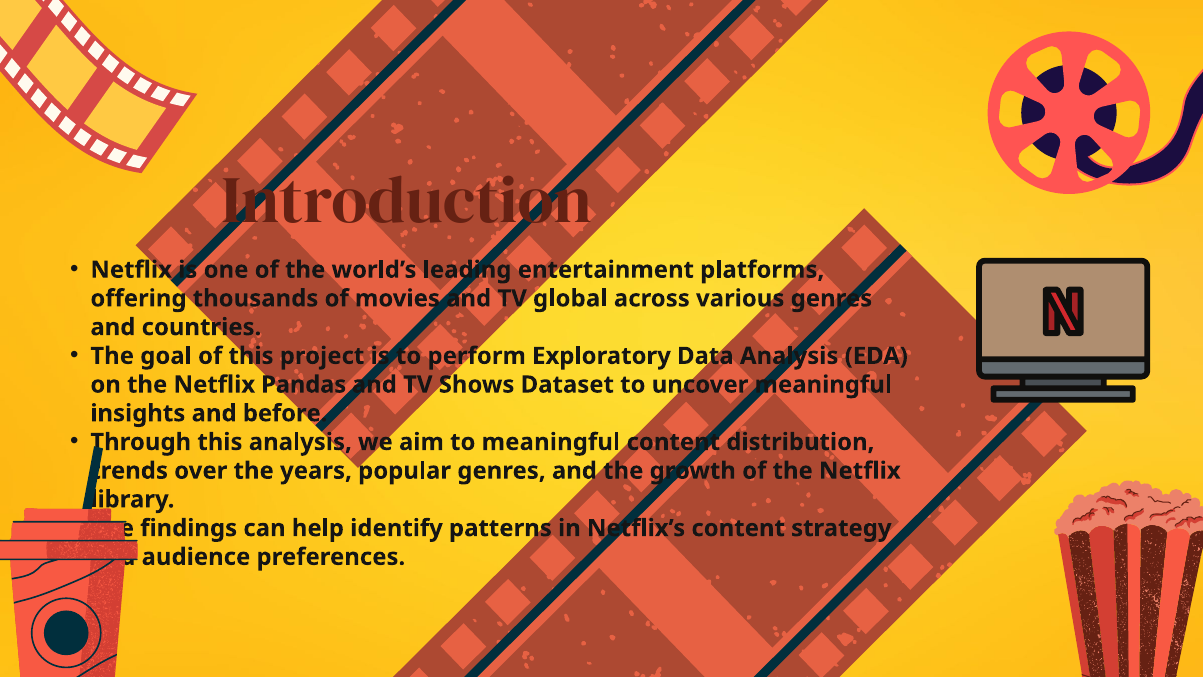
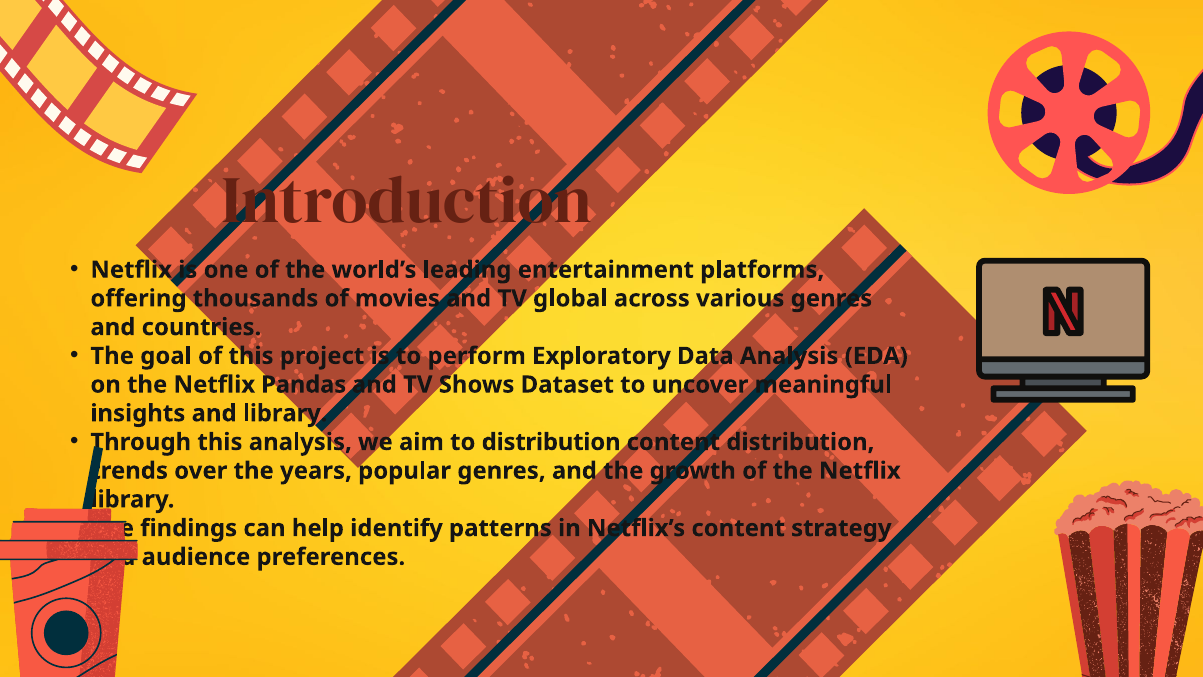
and before: before -> library (285, 413)
to meaningful: meaningful -> distribution (551, 442)
